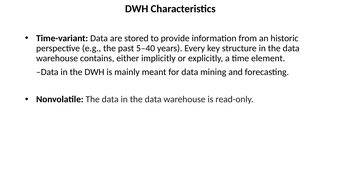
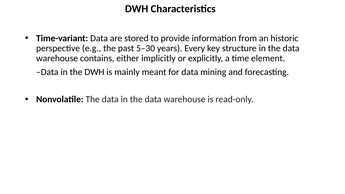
5–40: 5–40 -> 5–30 (146, 48)
